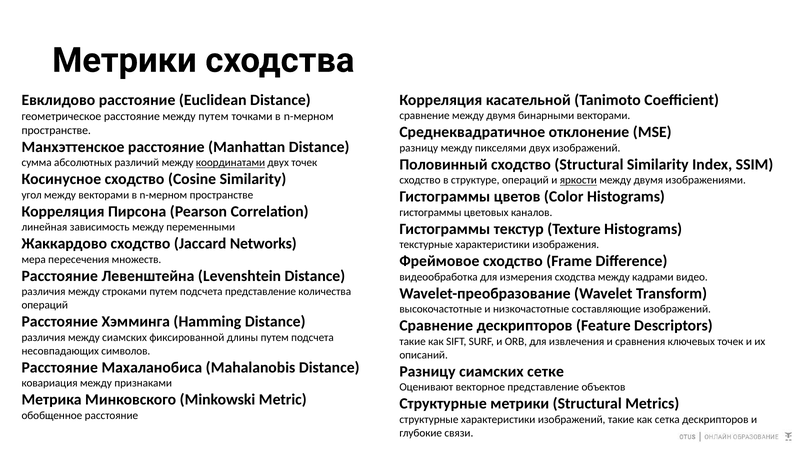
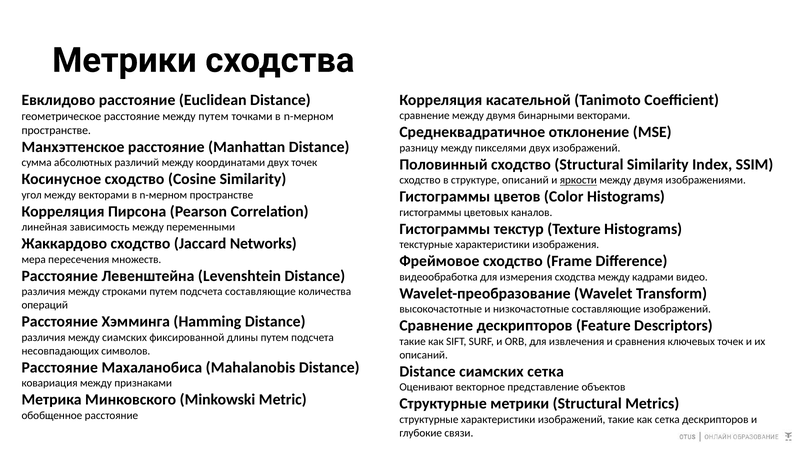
координатами underline: present -> none (230, 163)
структуре операций: операций -> описаний (525, 180)
подсчета представление: представление -> составляющие (260, 292)
Разницу: Разницу -> Distance (427, 371)
сиамских сетке: сетке -> сетка (546, 371)
